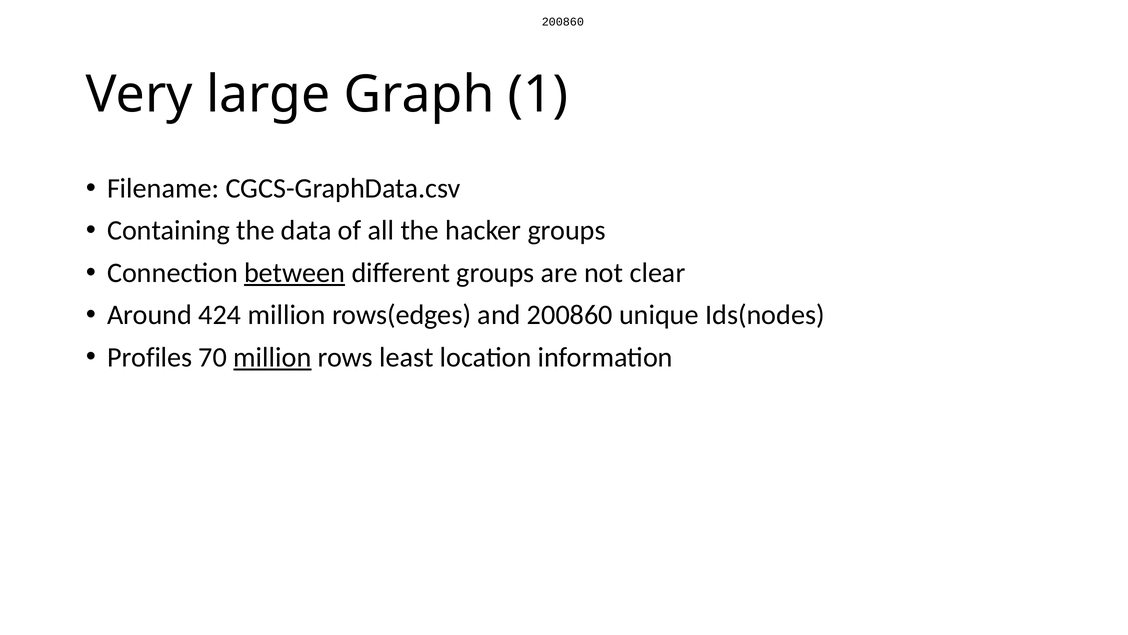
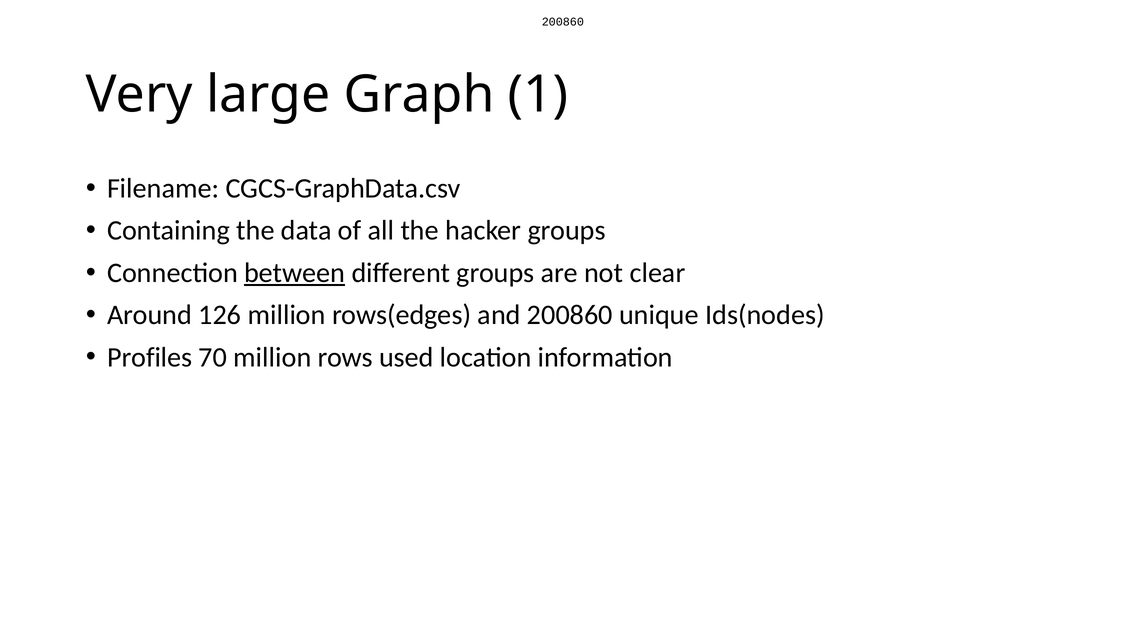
424: 424 -> 126 (220, 315)
million underline: present -> none (272, 357)
least: least -> used (406, 357)
